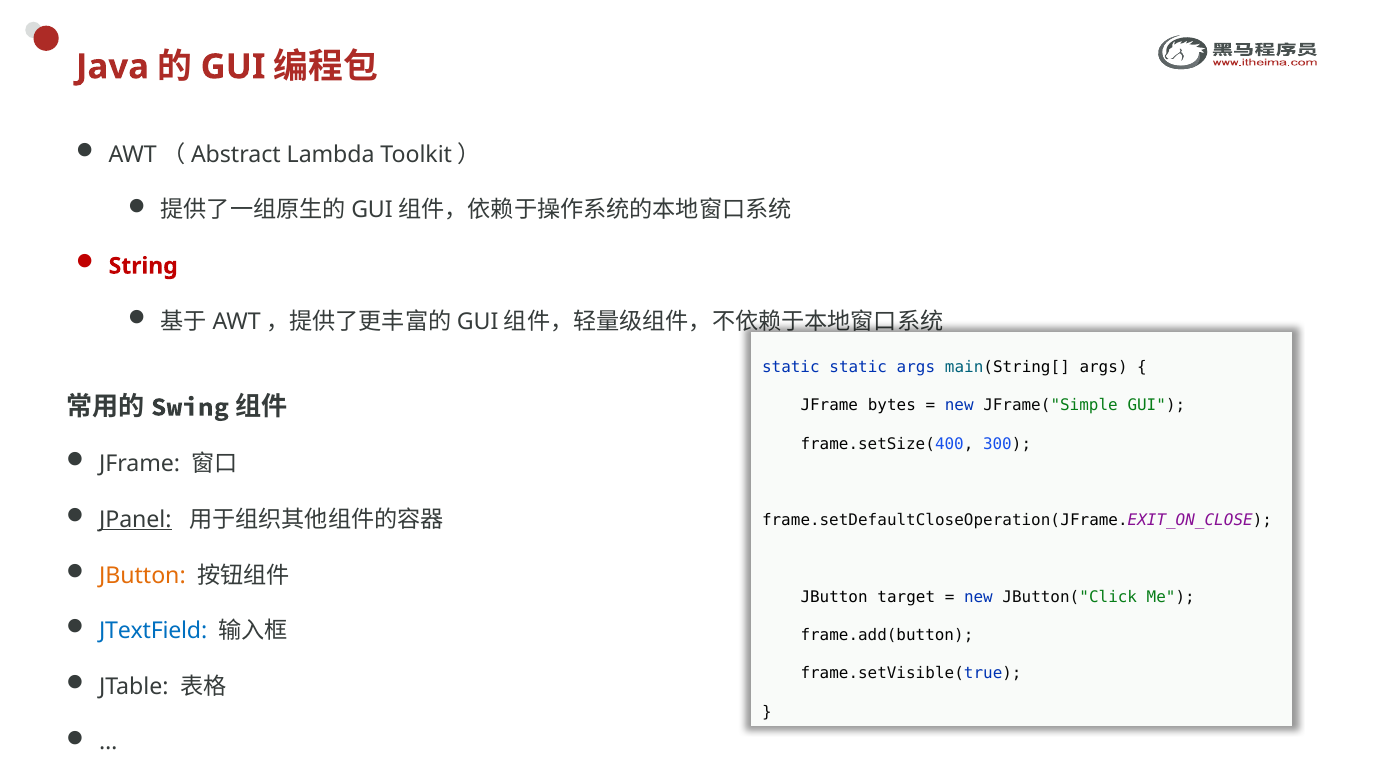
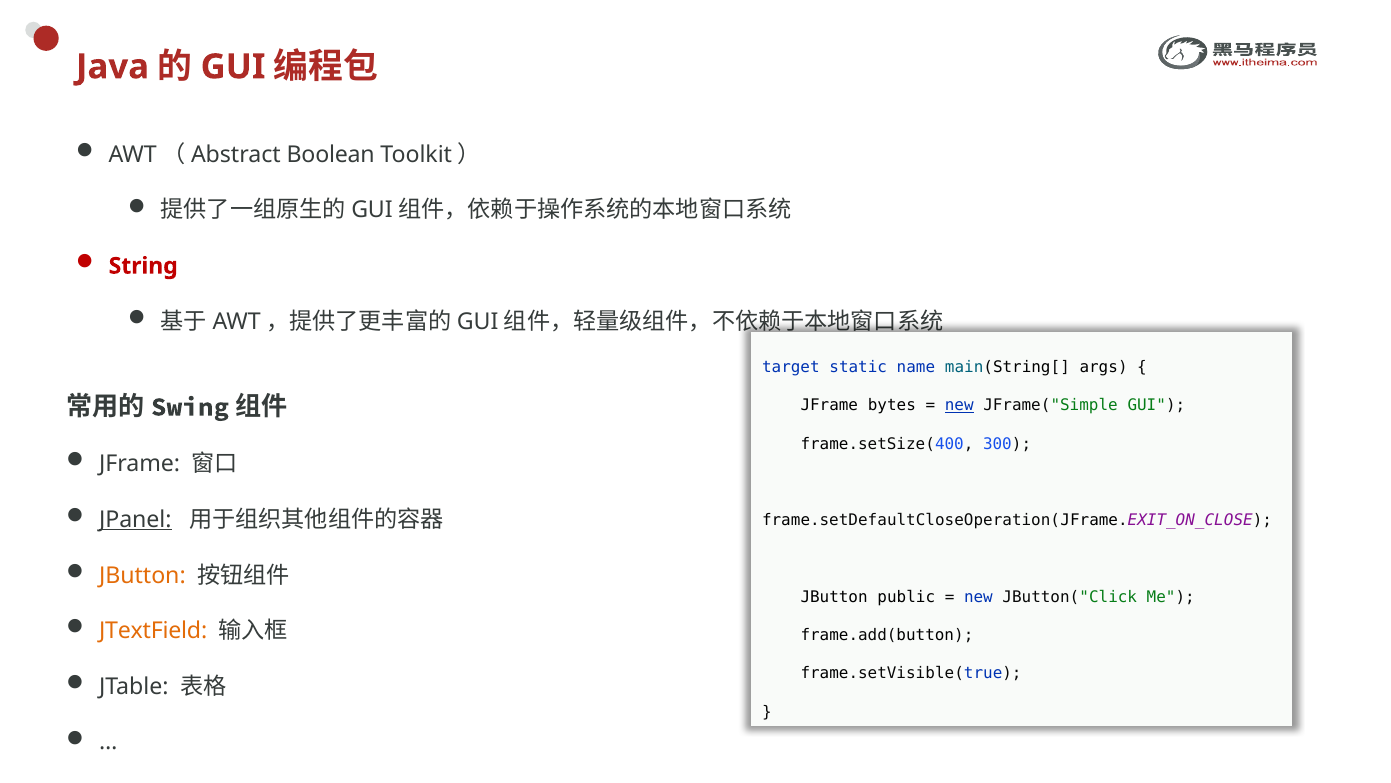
Lambda: Lambda -> Boolean (331, 155)
static: static -> target (791, 367)
static args: args -> name (916, 367)
new underline: none -> present (959, 405)
target: target -> public (906, 597)
JTextField colour: blue -> orange (153, 631)
